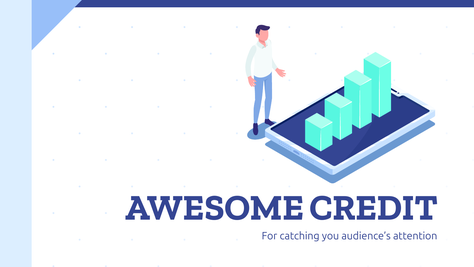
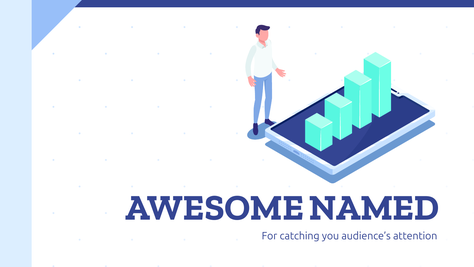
CREDIT: CREDIT -> NAMED (374, 208)
